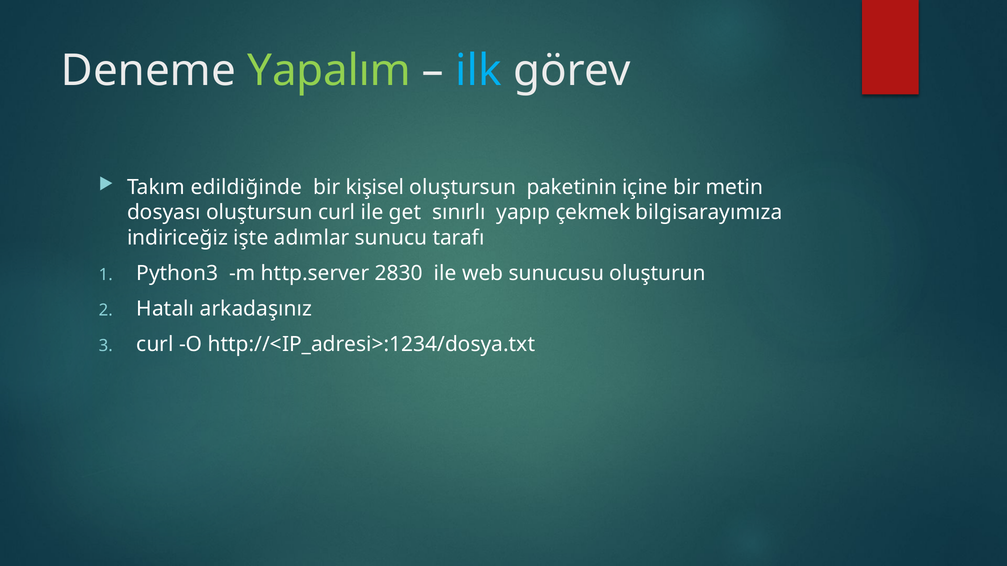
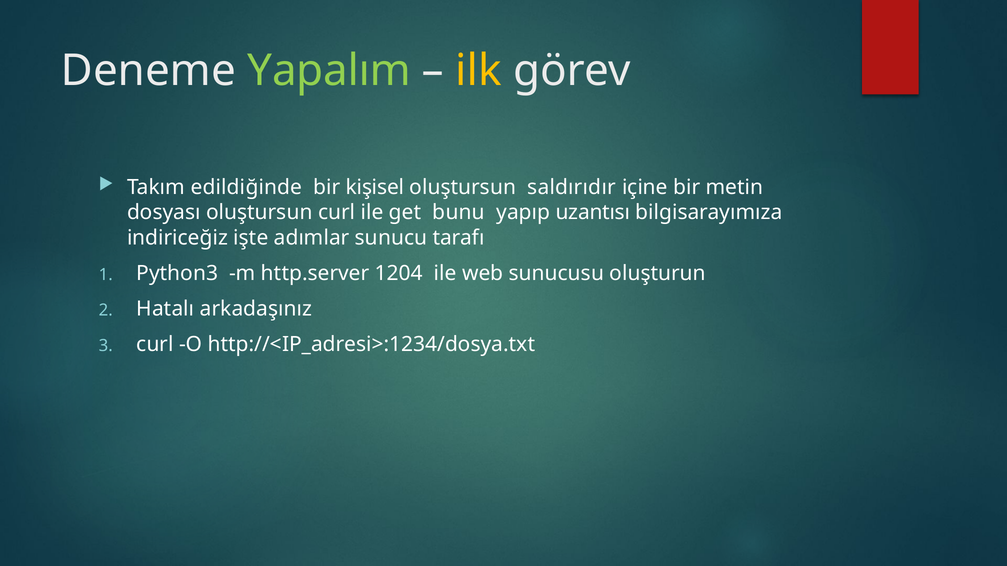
ilk colour: light blue -> yellow (479, 71)
paketinin: paketinin -> saldırıdır (572, 187)
sınırlı: sınırlı -> bunu (459, 213)
çekmek: çekmek -> uzantısı (593, 213)
2830: 2830 -> 1204 (399, 273)
